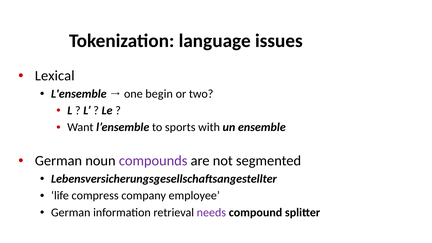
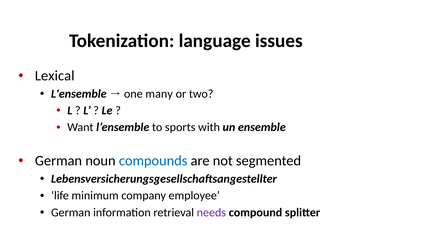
begin: begin -> many (159, 94)
compounds colour: purple -> blue (153, 161)
compress: compress -> minimum (95, 196)
